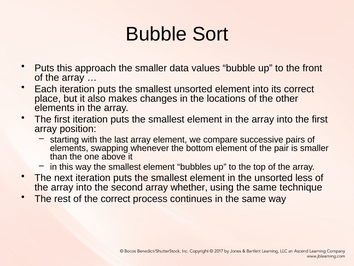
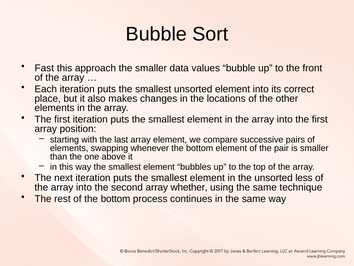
Puts: Puts -> Fast (44, 68)
of the correct: correct -> bottom (115, 198)
